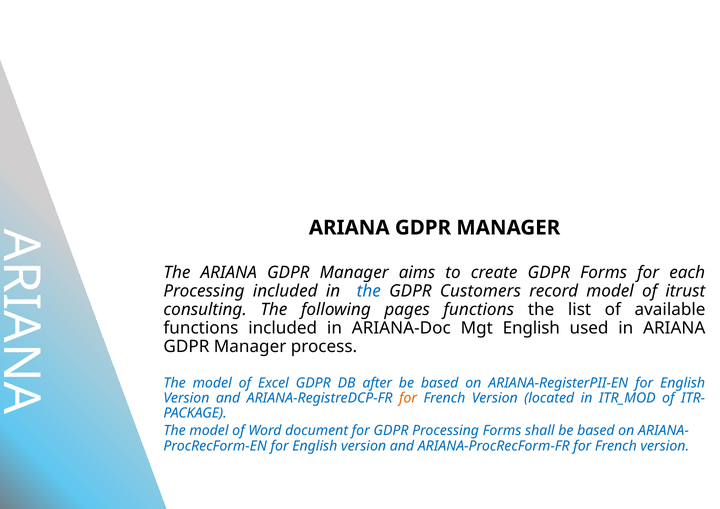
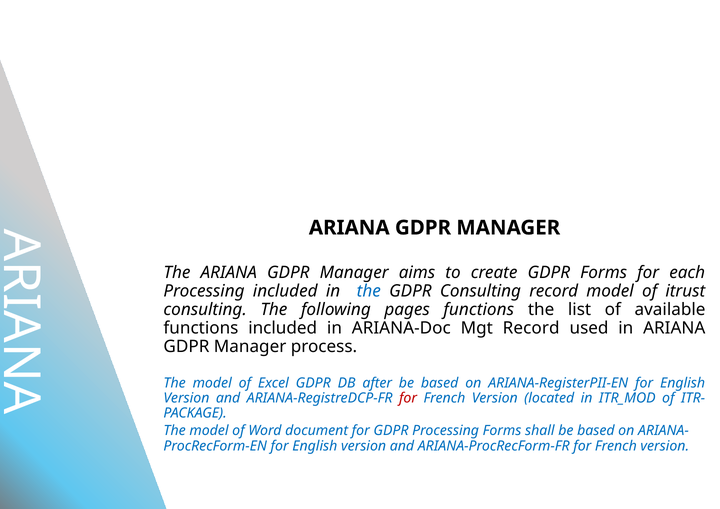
GDPR Customers: Customers -> Consulting (480, 291)
Mgt English: English -> Record (531, 328)
for colour: orange -> red (408, 398)
